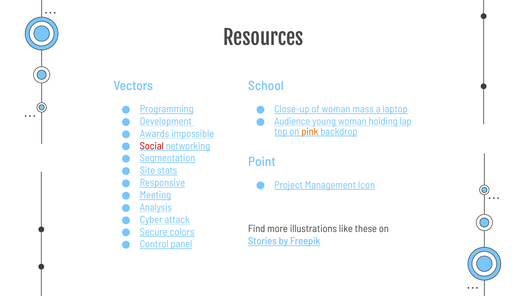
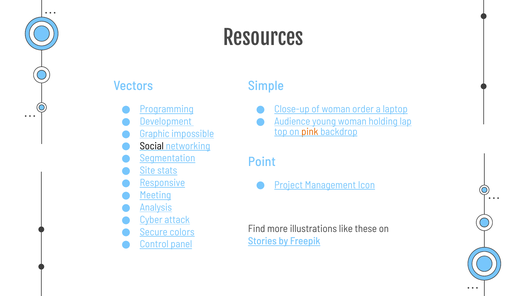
School: School -> Simple (266, 86)
mass: mass -> order (363, 109)
Awards: Awards -> Graphic (155, 134)
Social colour: red -> black (152, 146)
